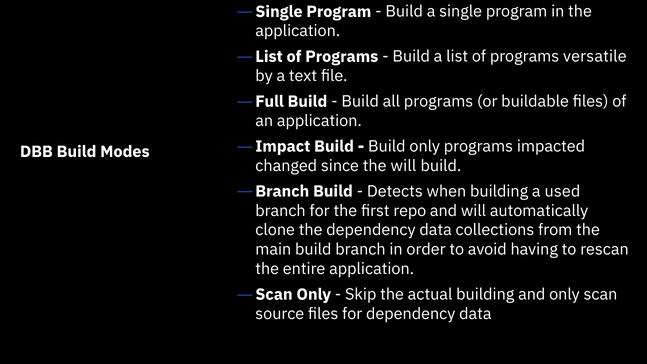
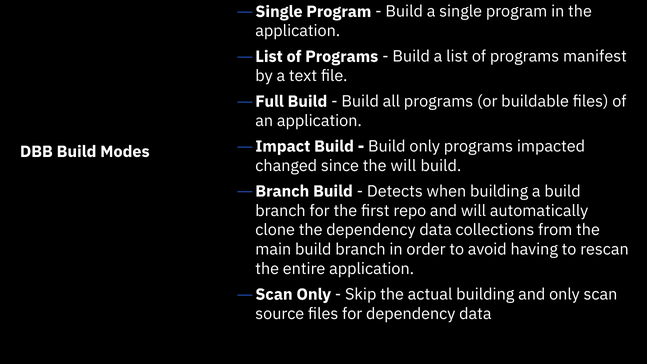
versatile: versatile -> manifest (595, 57)
a used: used -> build (563, 191)
